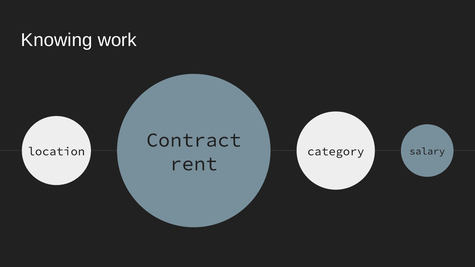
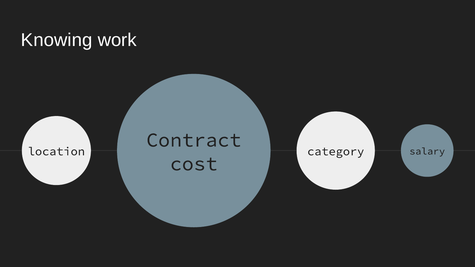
rent: rent -> cost (194, 164)
